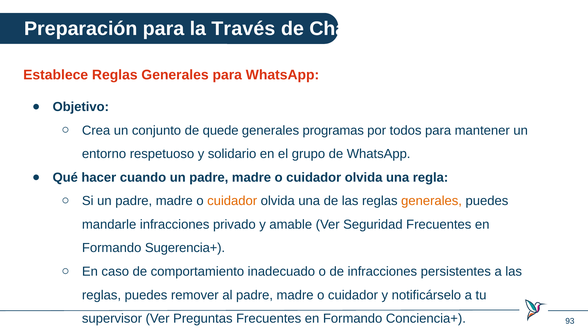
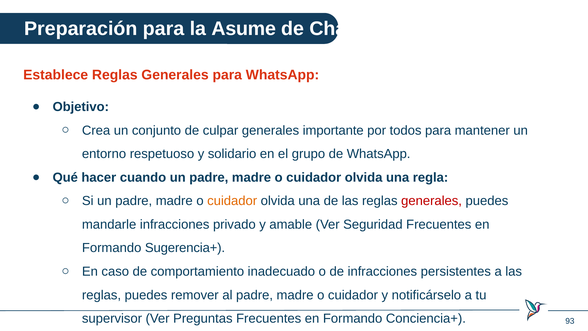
Través: Través -> Asume (244, 29)
quede: quede -> culpar (221, 130)
programas: programas -> importante (333, 130)
generales colour: orange -> red (432, 201)
